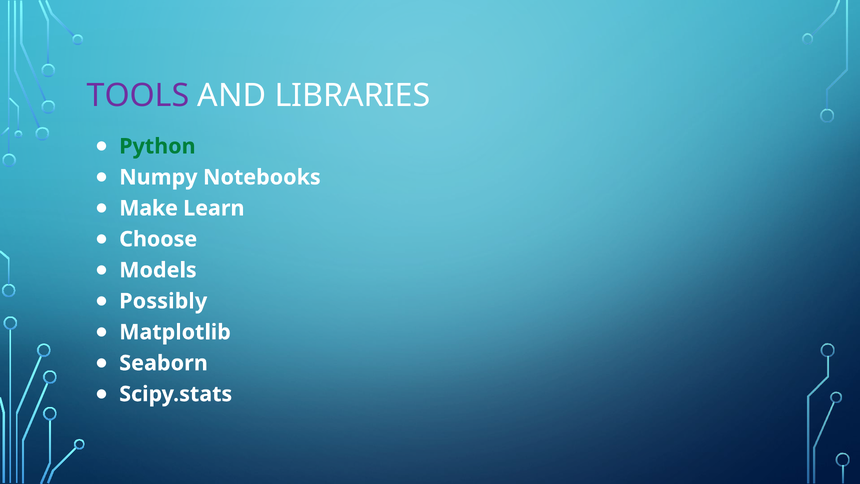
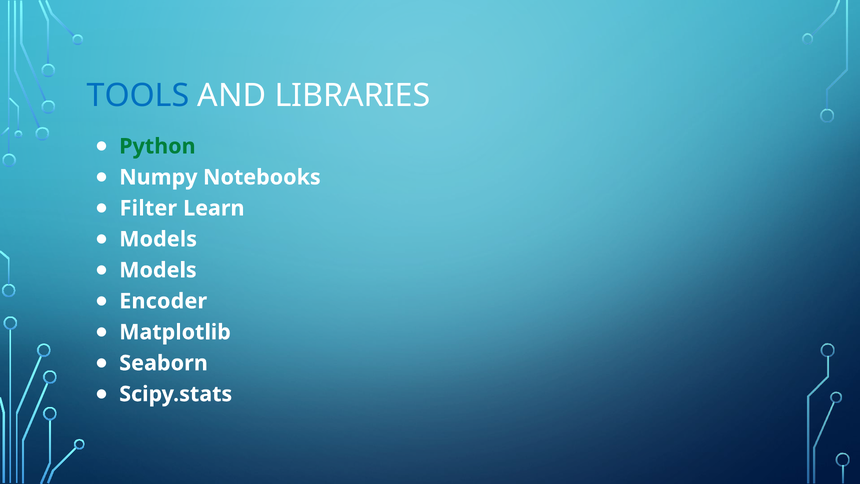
TOOLS colour: purple -> blue (138, 96)
Make: Make -> Filter (148, 208)
Choose: Choose -> Models (158, 239)
Possibly: Possibly -> Encoder (163, 301)
